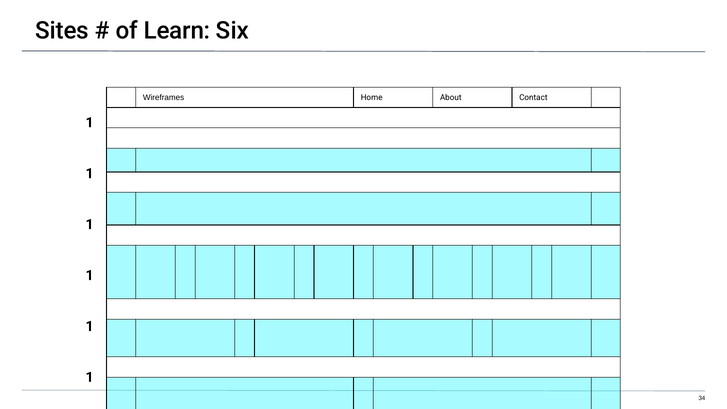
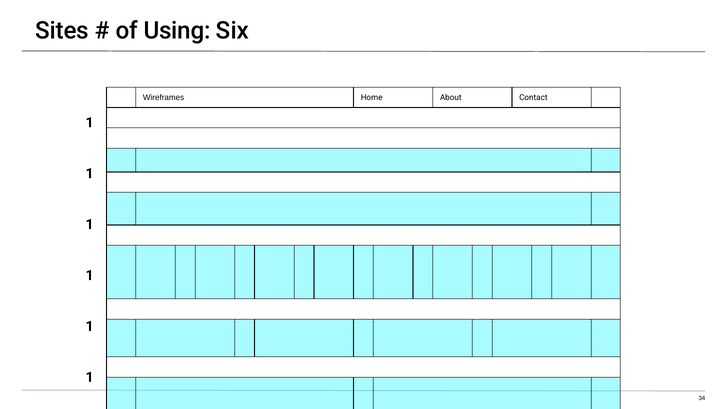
Learn: Learn -> Using (177, 31)
